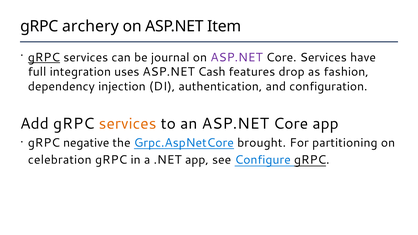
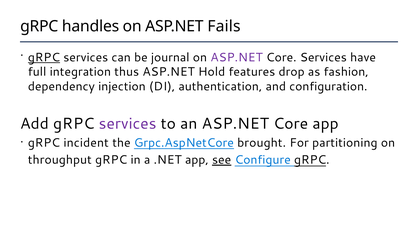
archery: archery -> handles (91, 26)
Item: Item -> Fails (224, 26)
uses: uses -> thus (127, 72)
Cash: Cash -> Hold (212, 72)
services colour: orange -> purple (128, 124)
negative: negative -> incident (86, 143)
celebration: celebration -> throughput (60, 160)
see underline: none -> present (222, 160)
